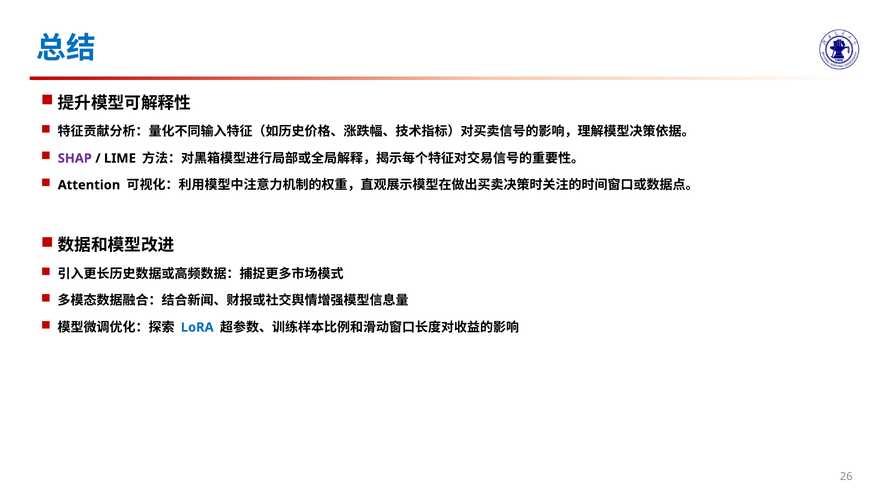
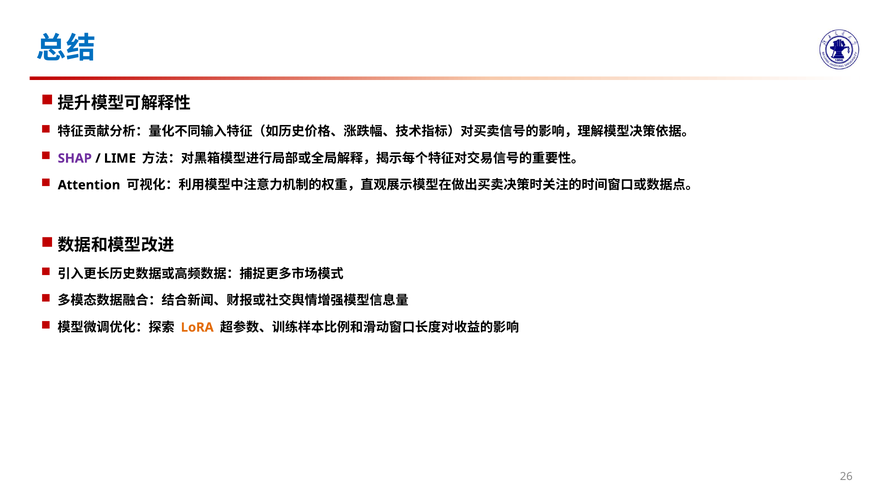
LoRA colour: blue -> orange (197, 327)
